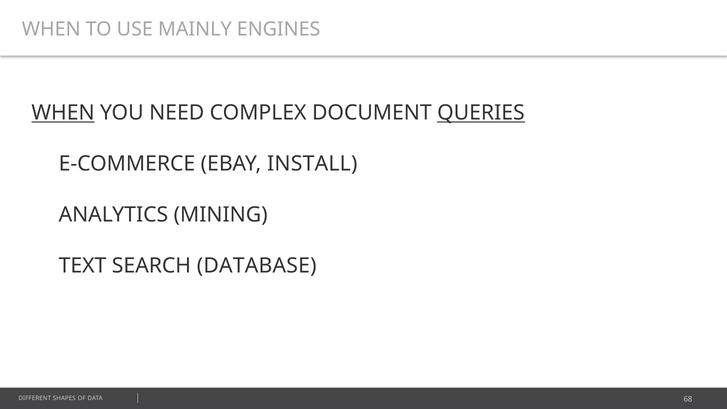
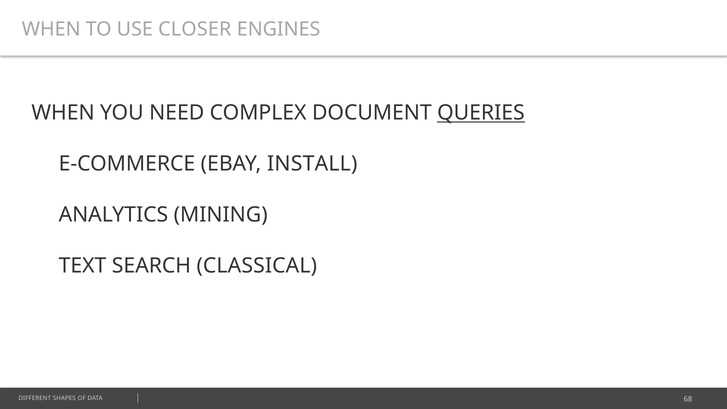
MAINLY: MAINLY -> CLOSER (195, 29)
WHEN underline: present -> none (63, 113)
DATABASE: DATABASE -> CLASSICAL (257, 266)
